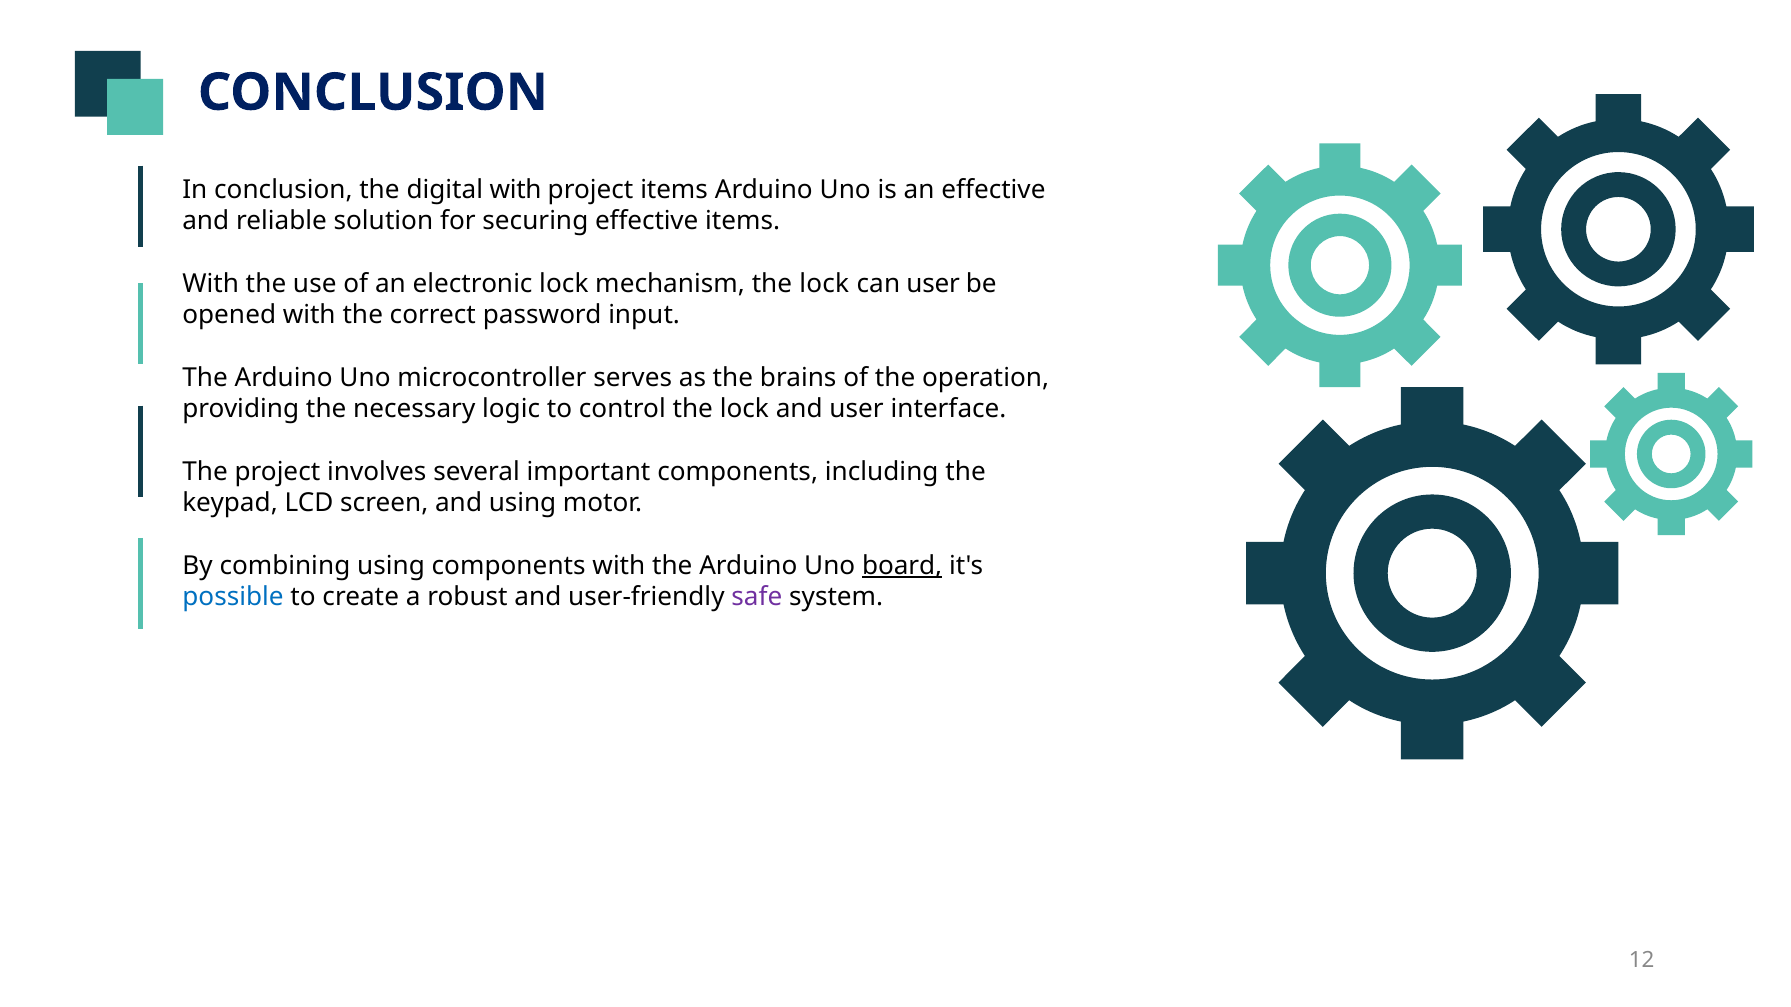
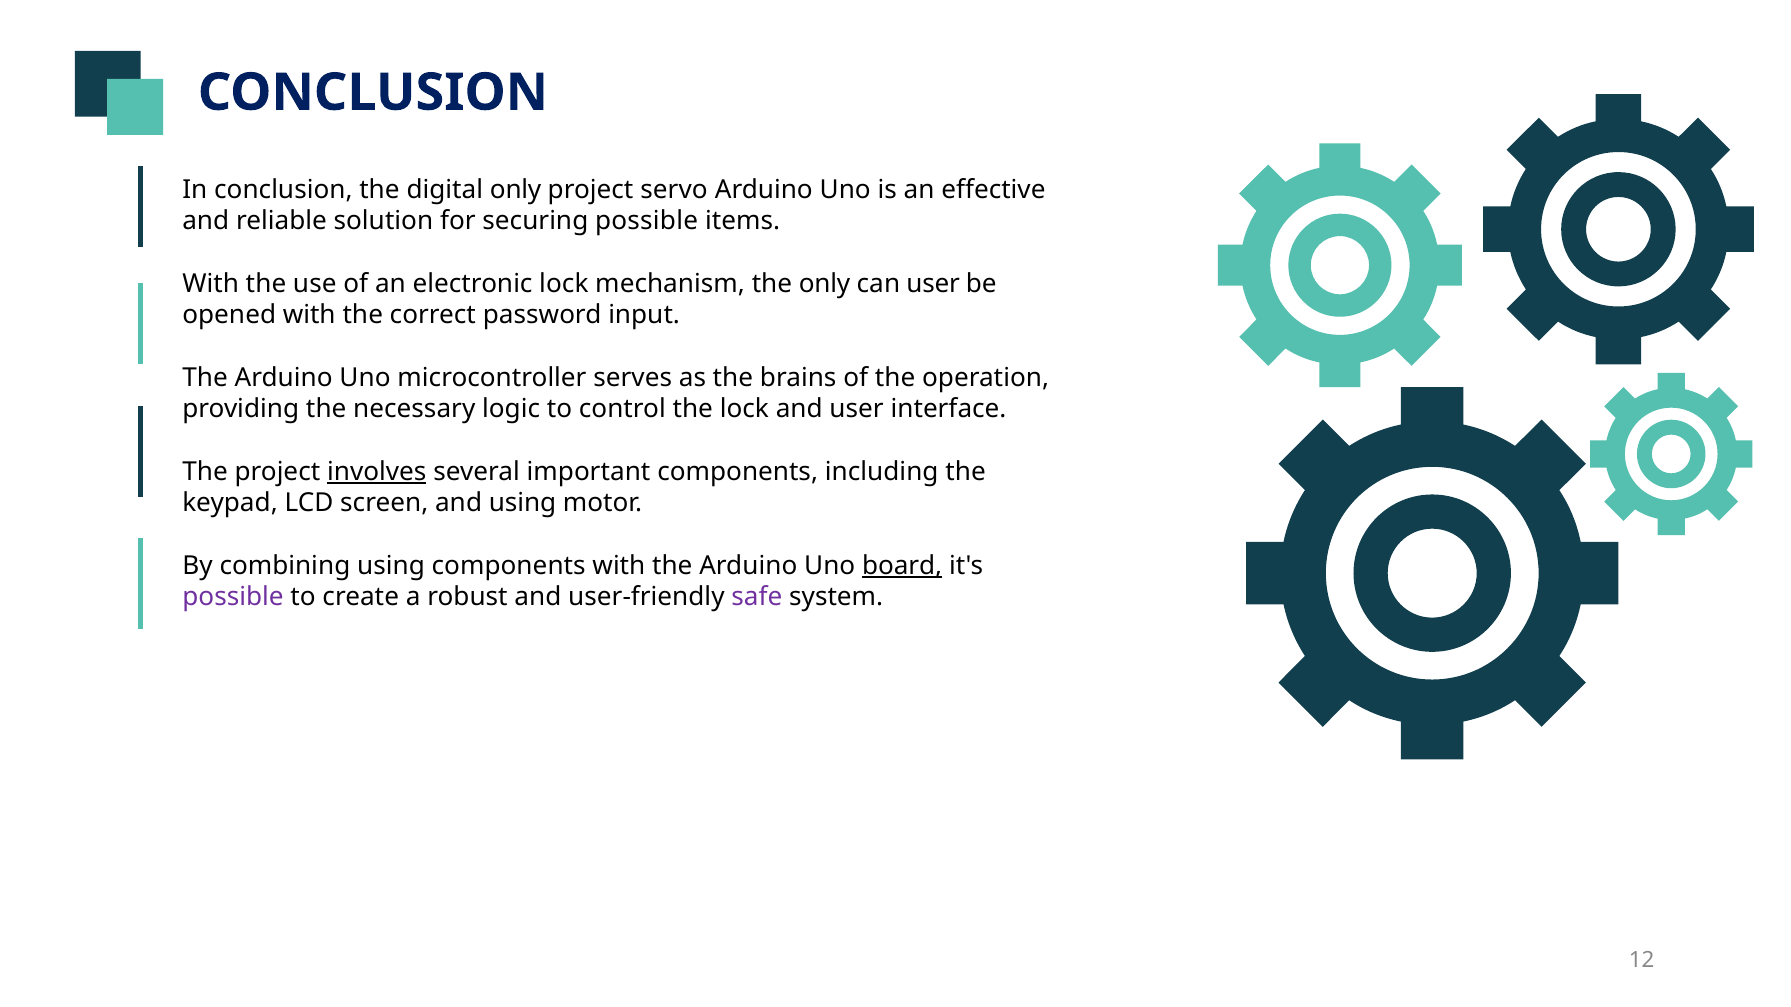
digital with: with -> only (516, 190)
project items: items -> servo (674, 190)
securing effective: effective -> possible (647, 221)
mechanism the lock: lock -> only (825, 284)
involves underline: none -> present (377, 472)
possible colour: blue -> purple (233, 598)
